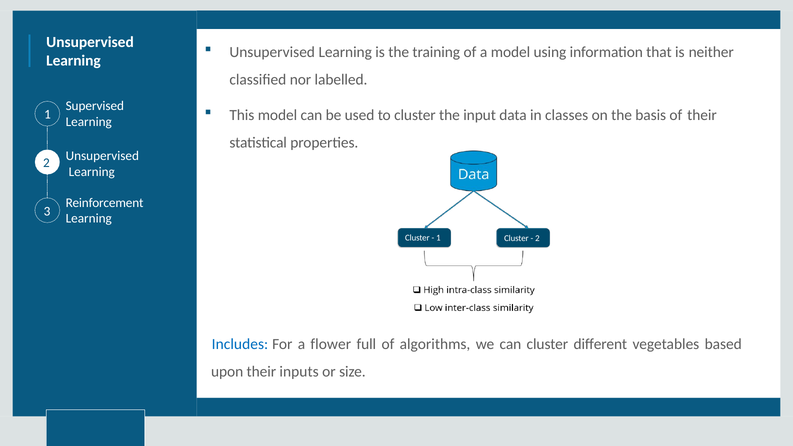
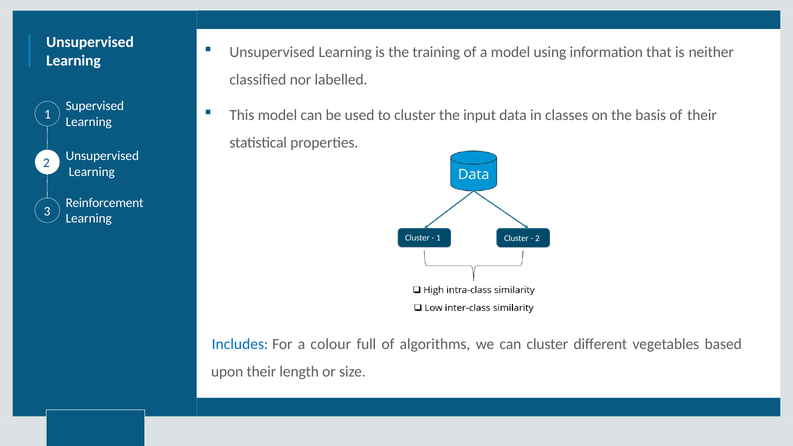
flower: flower -> colour (331, 344)
inputs: inputs -> length (299, 372)
